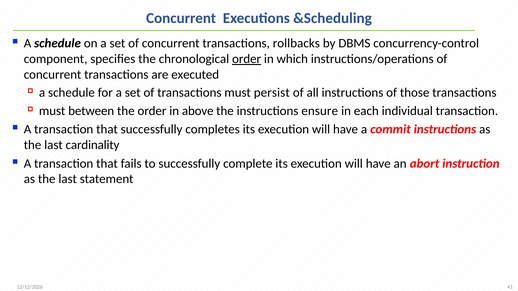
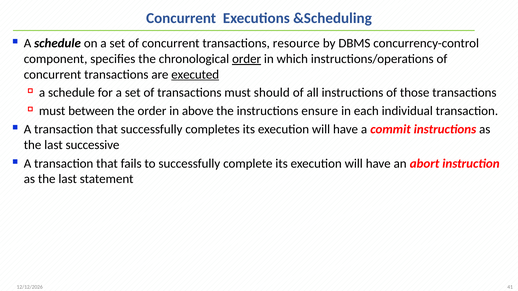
rollbacks: rollbacks -> resource (296, 43)
executed underline: none -> present (195, 75)
persist: persist -> should (272, 93)
cardinality: cardinality -> successive (92, 145)
